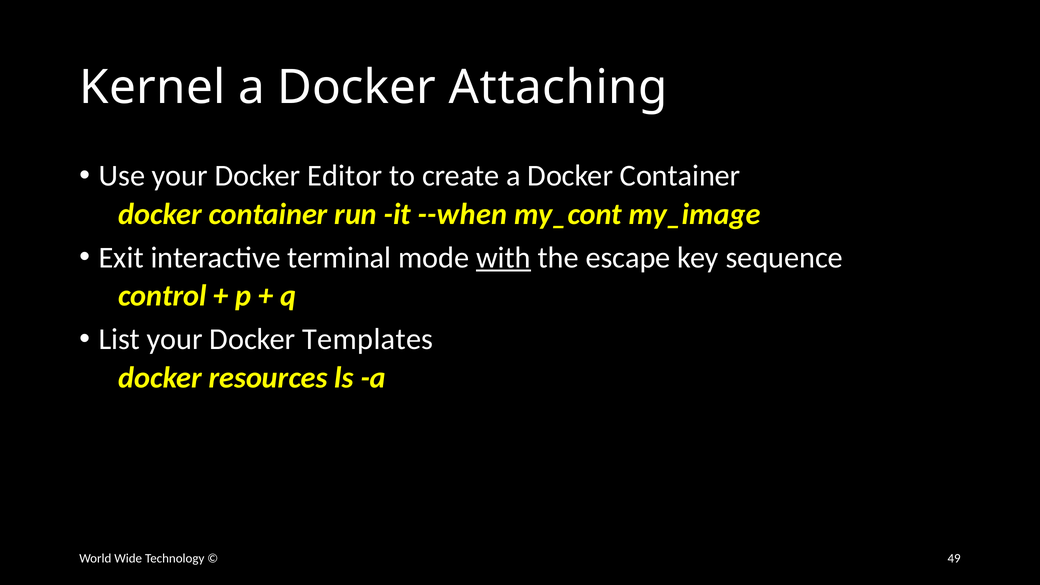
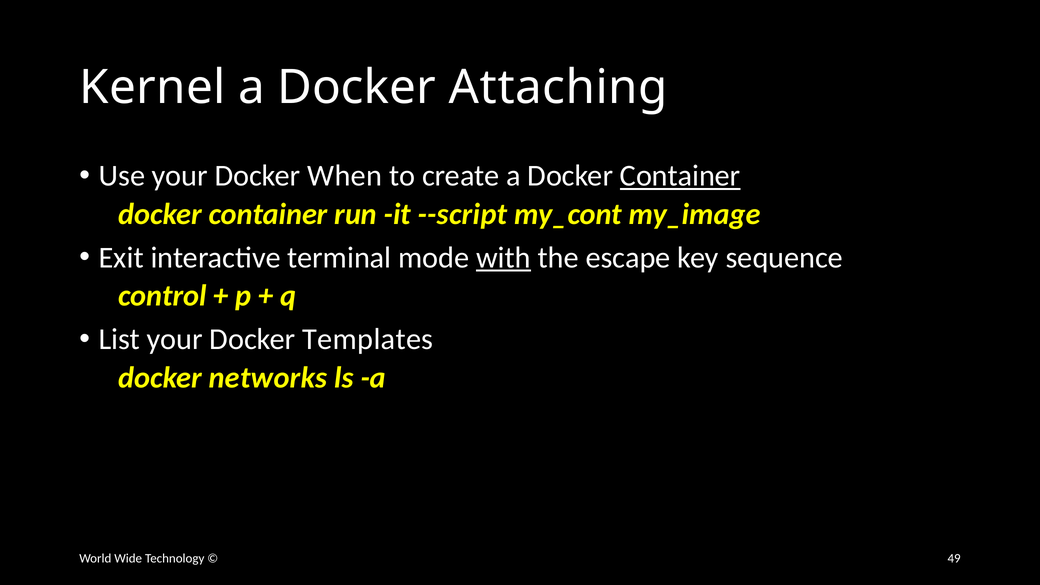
Editor: Editor -> When (345, 176)
Container underline: none -> present (680, 176)
--when: --when -> --script (463, 214)
resources: resources -> networks (268, 378)
